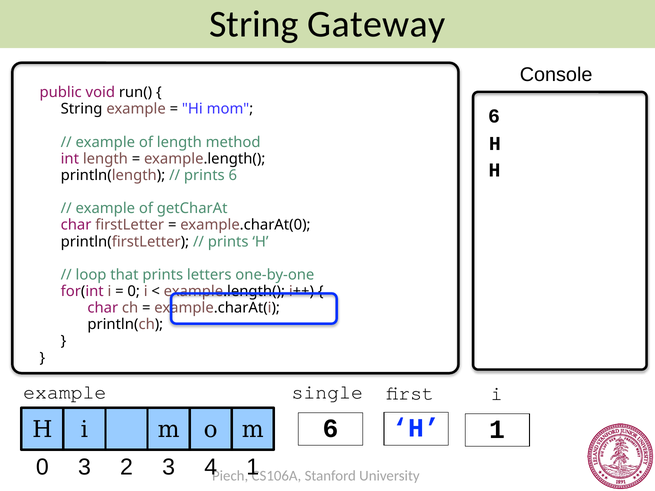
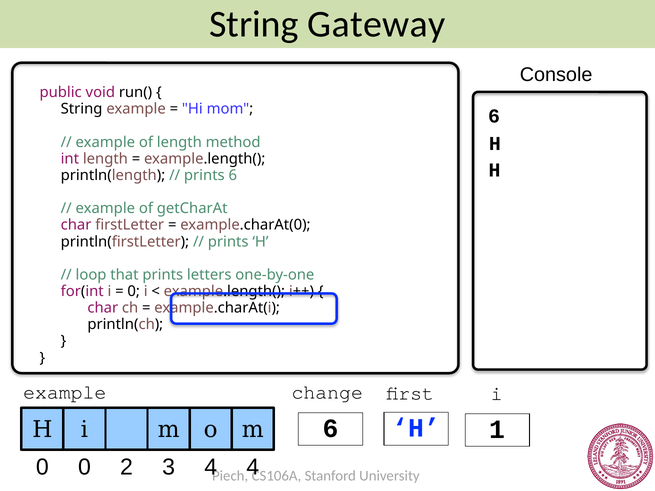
single: single -> change (327, 392)
0 3: 3 -> 0 (84, 468)
4 1: 1 -> 4 (253, 468)
